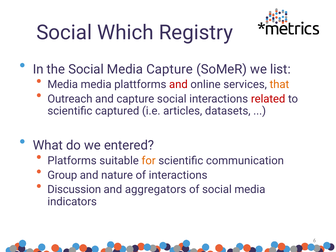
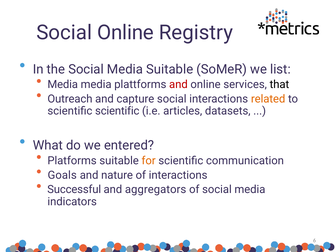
Social Which: Which -> Online (125, 33)
Media Capture: Capture -> Suitable (170, 69)
that colour: orange -> black (279, 84)
related colour: red -> orange (268, 99)
scientific captured: captured -> scientific (117, 111)
Group: Group -> Goals (62, 175)
Discussion: Discussion -> Successful (74, 190)
